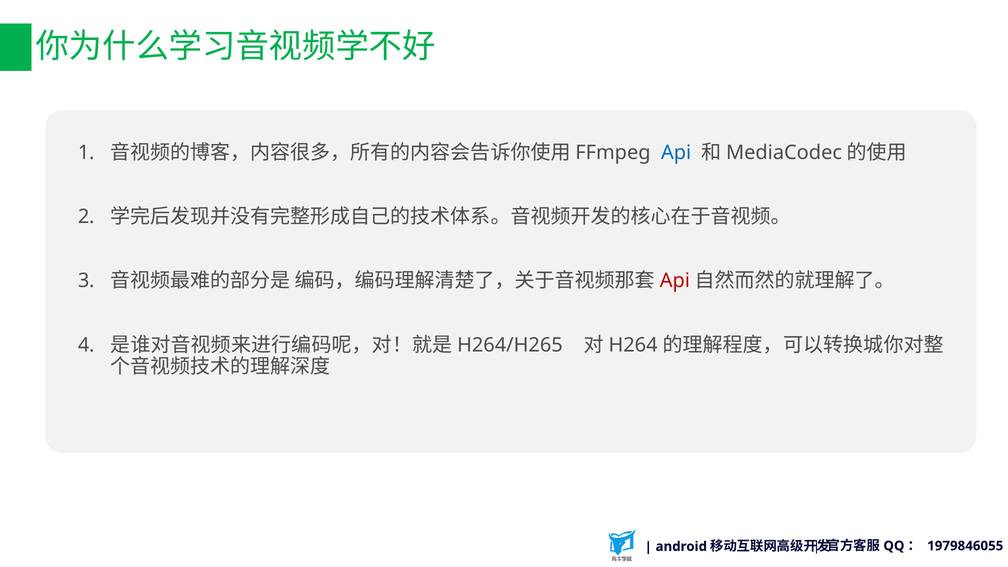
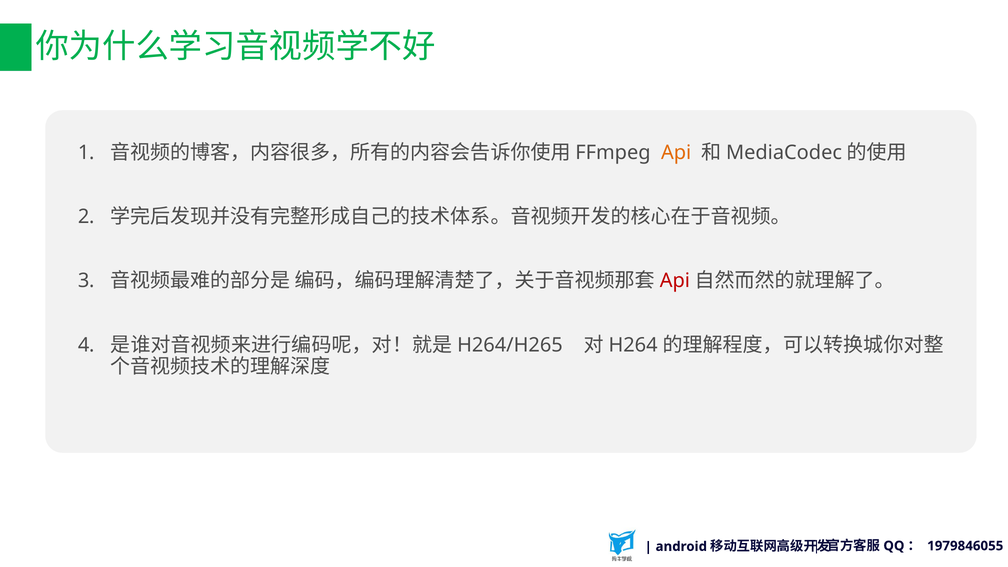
Api colour: blue -> orange (676, 152)
